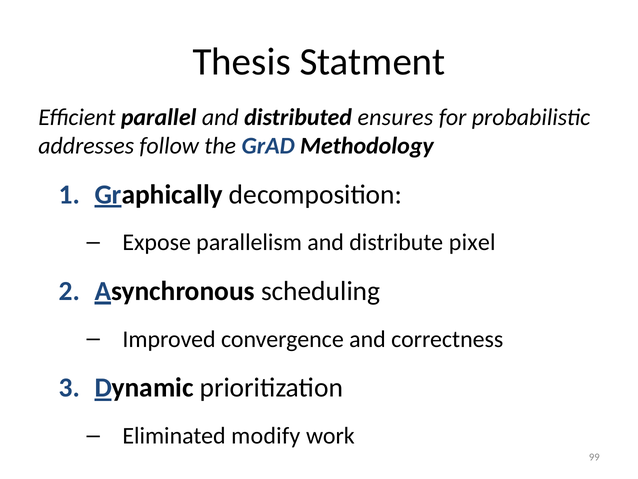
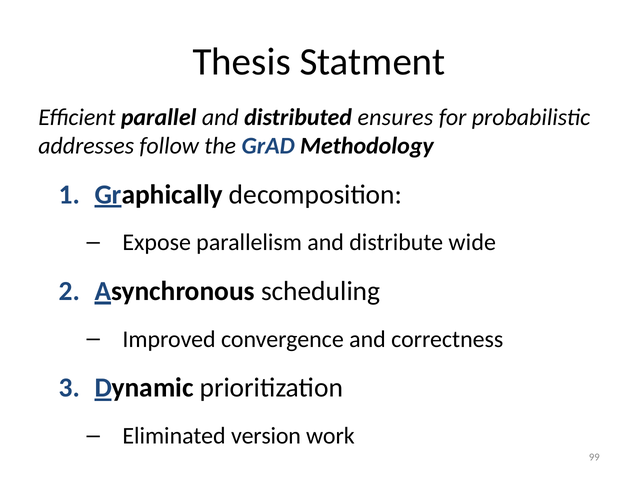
pixel: pixel -> wide (472, 242)
modify: modify -> version (266, 435)
